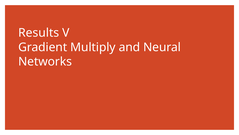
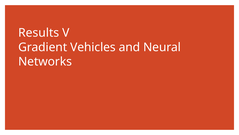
Multiply: Multiply -> Vehicles (93, 47)
